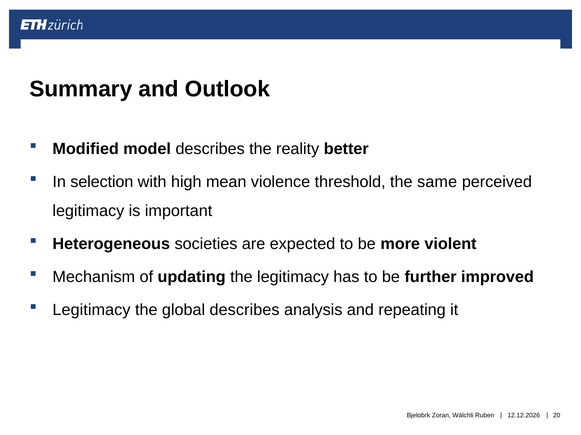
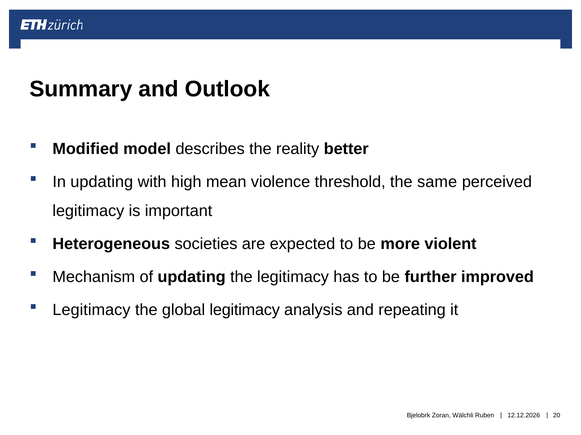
In selection: selection -> updating (102, 182)
global describes: describes -> legitimacy (245, 310)
